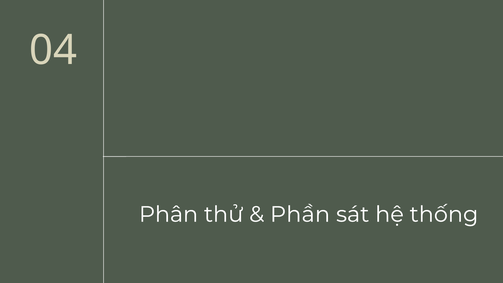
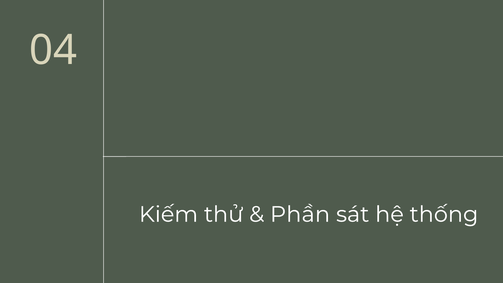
Phân: Phân -> Kiếm (169, 214)
